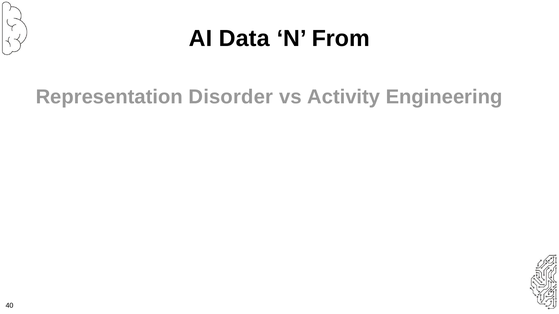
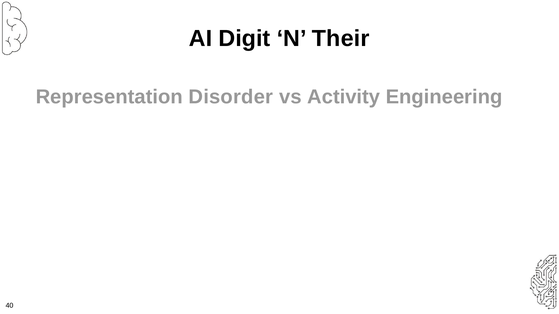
Data: Data -> Digit (244, 39)
From: From -> Their (341, 39)
